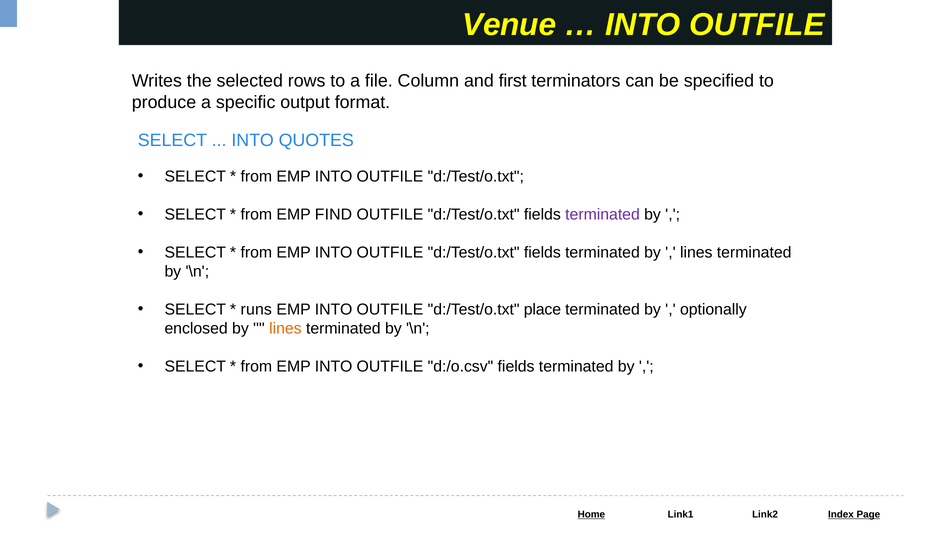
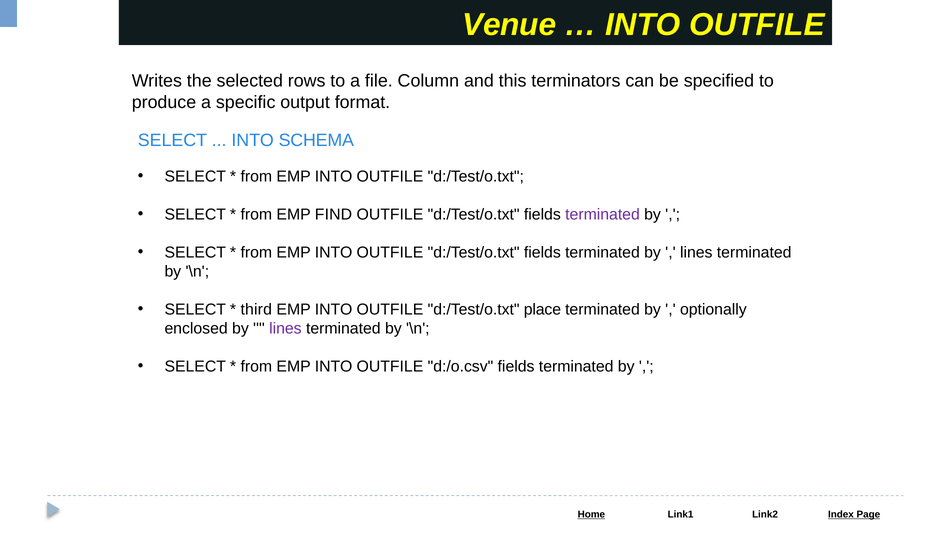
first: first -> this (513, 81)
QUOTES: QUOTES -> SCHEMA (316, 140)
runs: runs -> third (256, 310)
lines colour: orange -> purple (285, 329)
